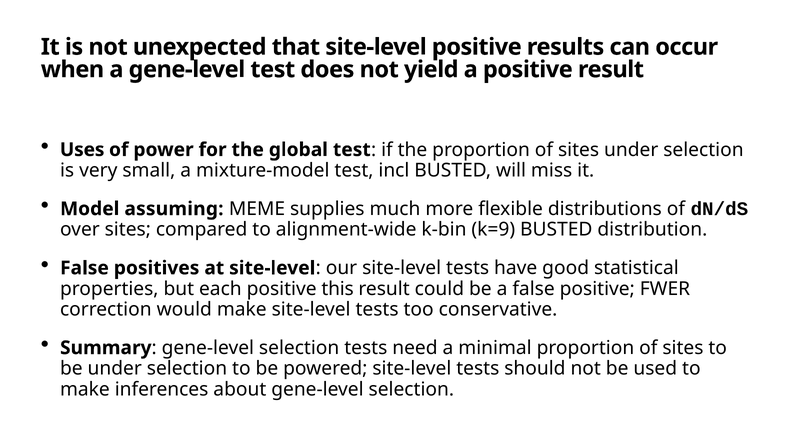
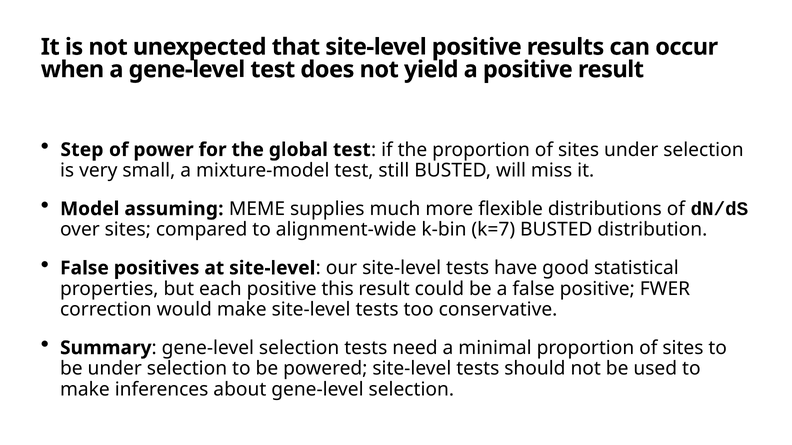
Uses: Uses -> Step (82, 150)
incl: incl -> still (394, 171)
k=9: k=9 -> k=7 (493, 230)
